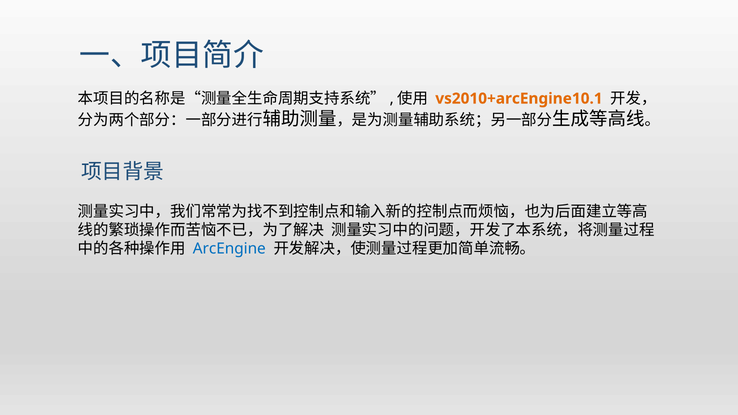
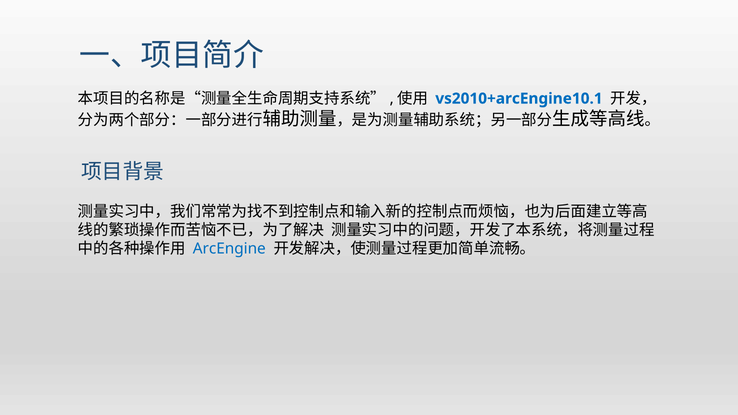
vs2010+arcEngine10.1 colour: orange -> blue (519, 99)
